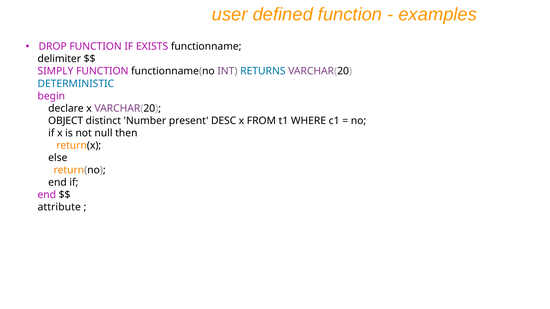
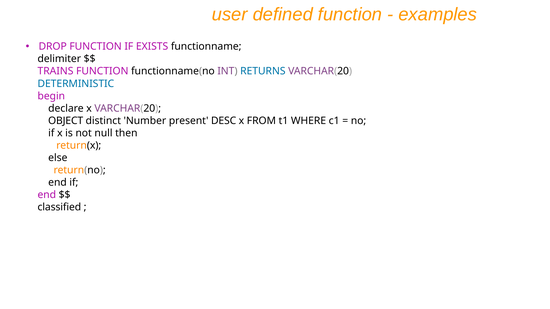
SIMPLY: SIMPLY -> TRAINS (55, 71)
attribute: attribute -> classified (59, 207)
